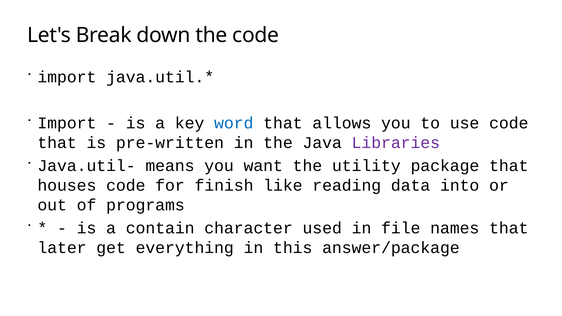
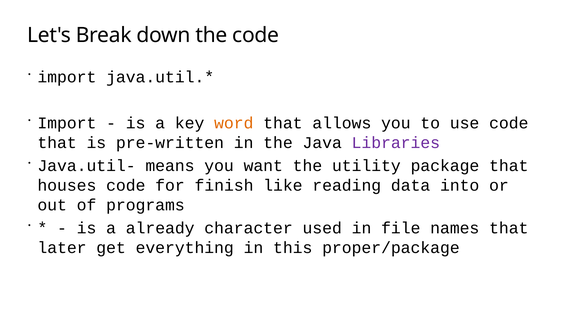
word colour: blue -> orange (234, 123)
contain: contain -> already (160, 228)
answer/package: answer/package -> proper/package (391, 248)
